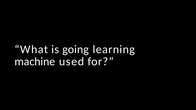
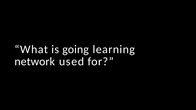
machine: machine -> network (35, 62)
